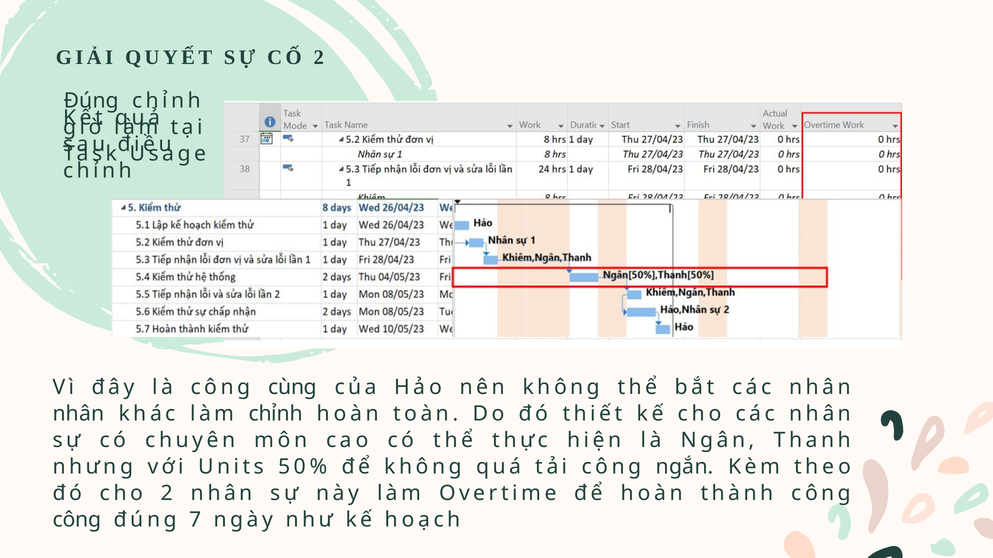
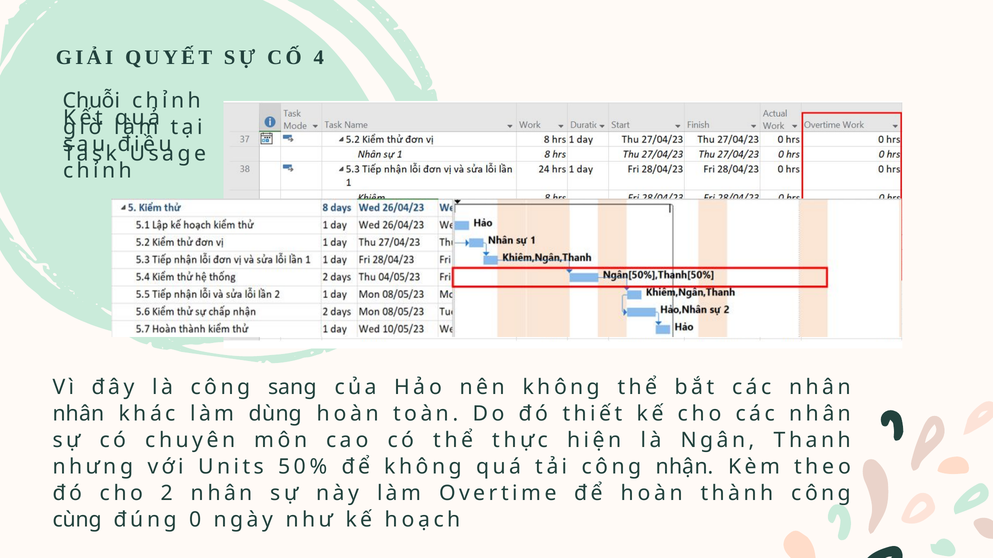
CỐ 2: 2 -> 4 (319, 58)
Đúng: Đúng -> Chuỗi (92, 101)
cùng: cùng -> sang (292, 388)
làm chỉnh: chỉnh -> dùng (275, 414)
ngắn: ngắn -> nhận (685, 467)
công: công -> cùng (77, 520)
7: 7 -> 0 (195, 520)
